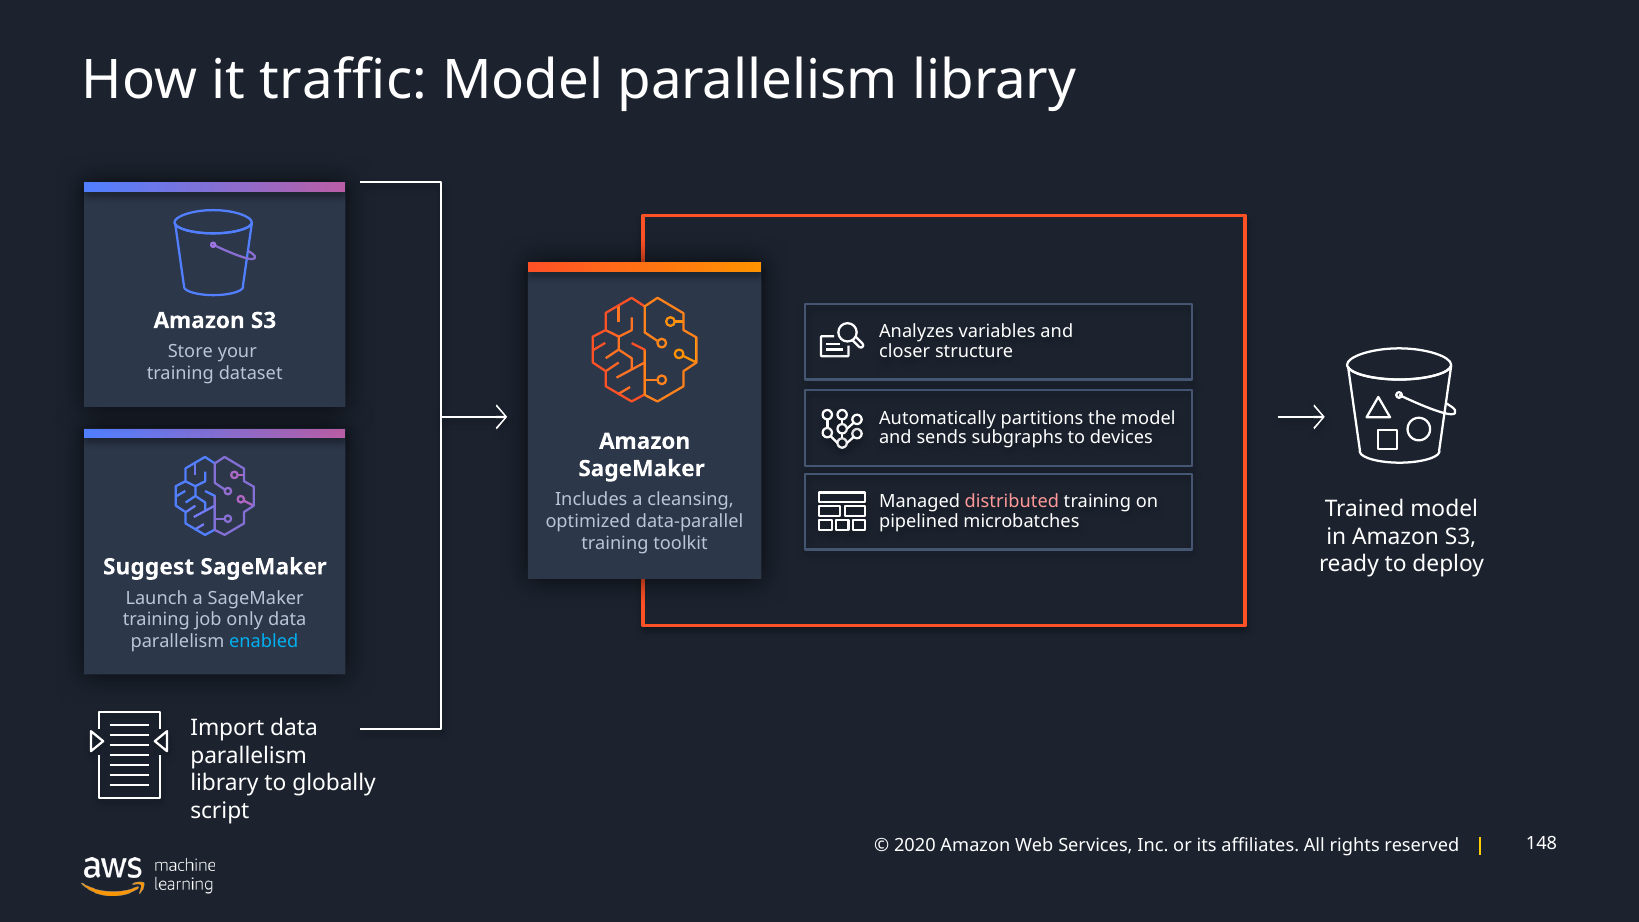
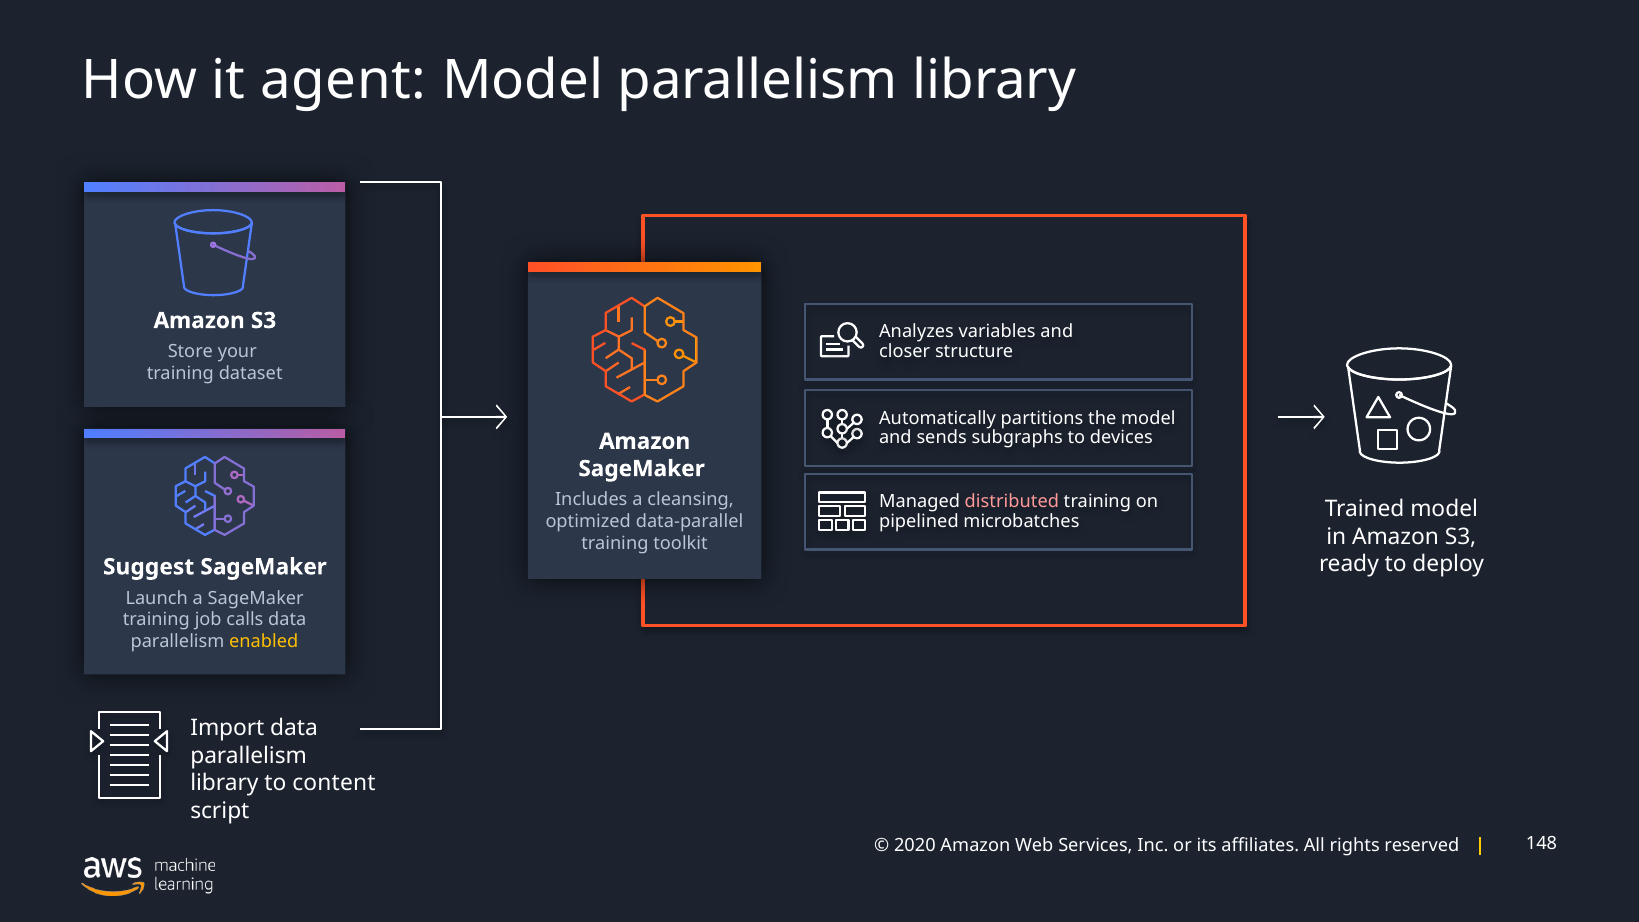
traffic: traffic -> agent (343, 80)
only: only -> calls (245, 620)
enabled colour: light blue -> yellow (264, 642)
globally: globally -> content (334, 783)
